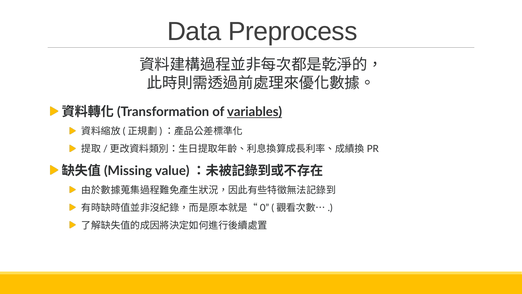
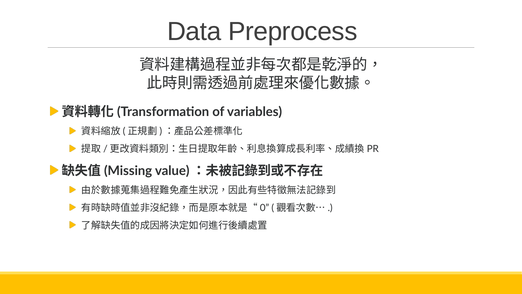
variables underline: present -> none (255, 112)
